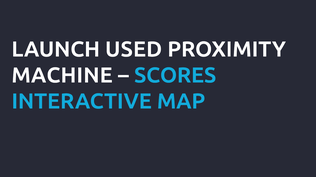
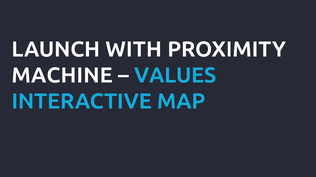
USED: USED -> WITH (134, 50)
SCORES: SCORES -> VALUES (175, 76)
